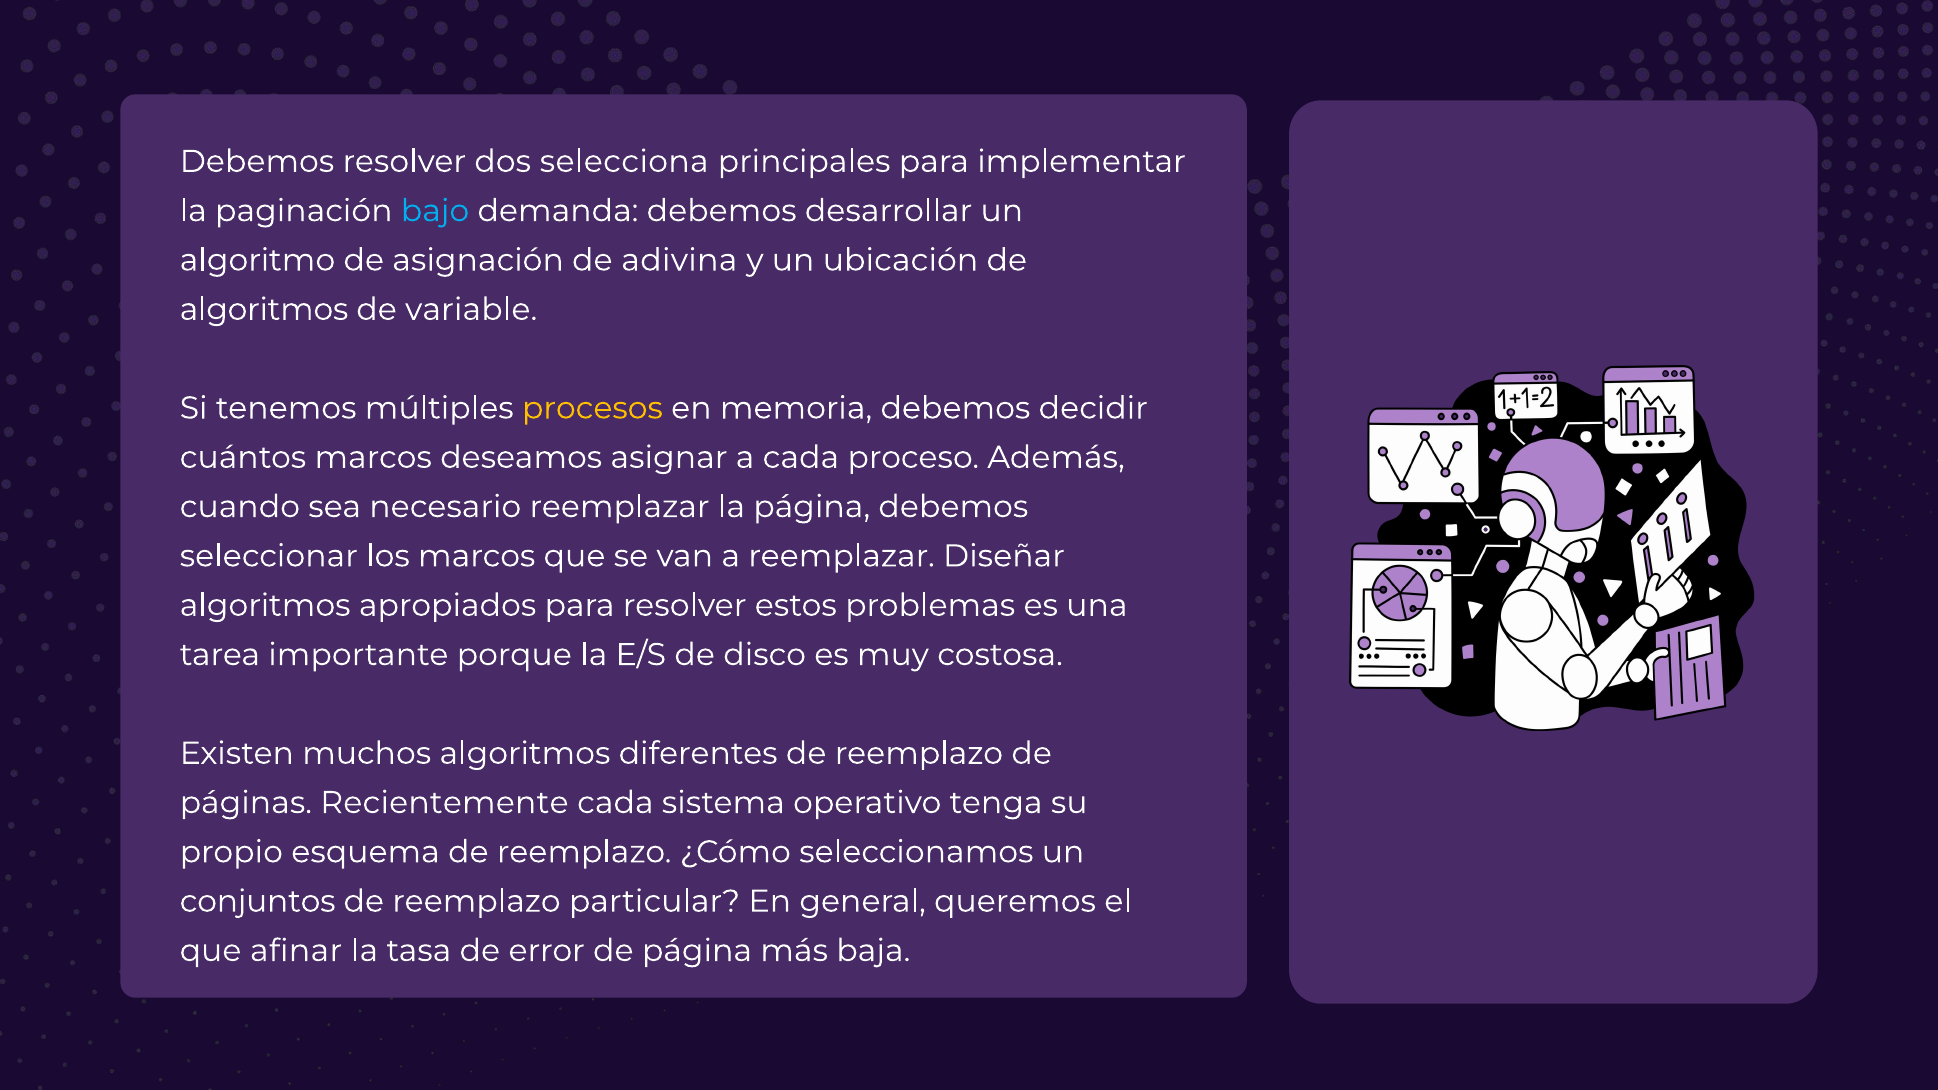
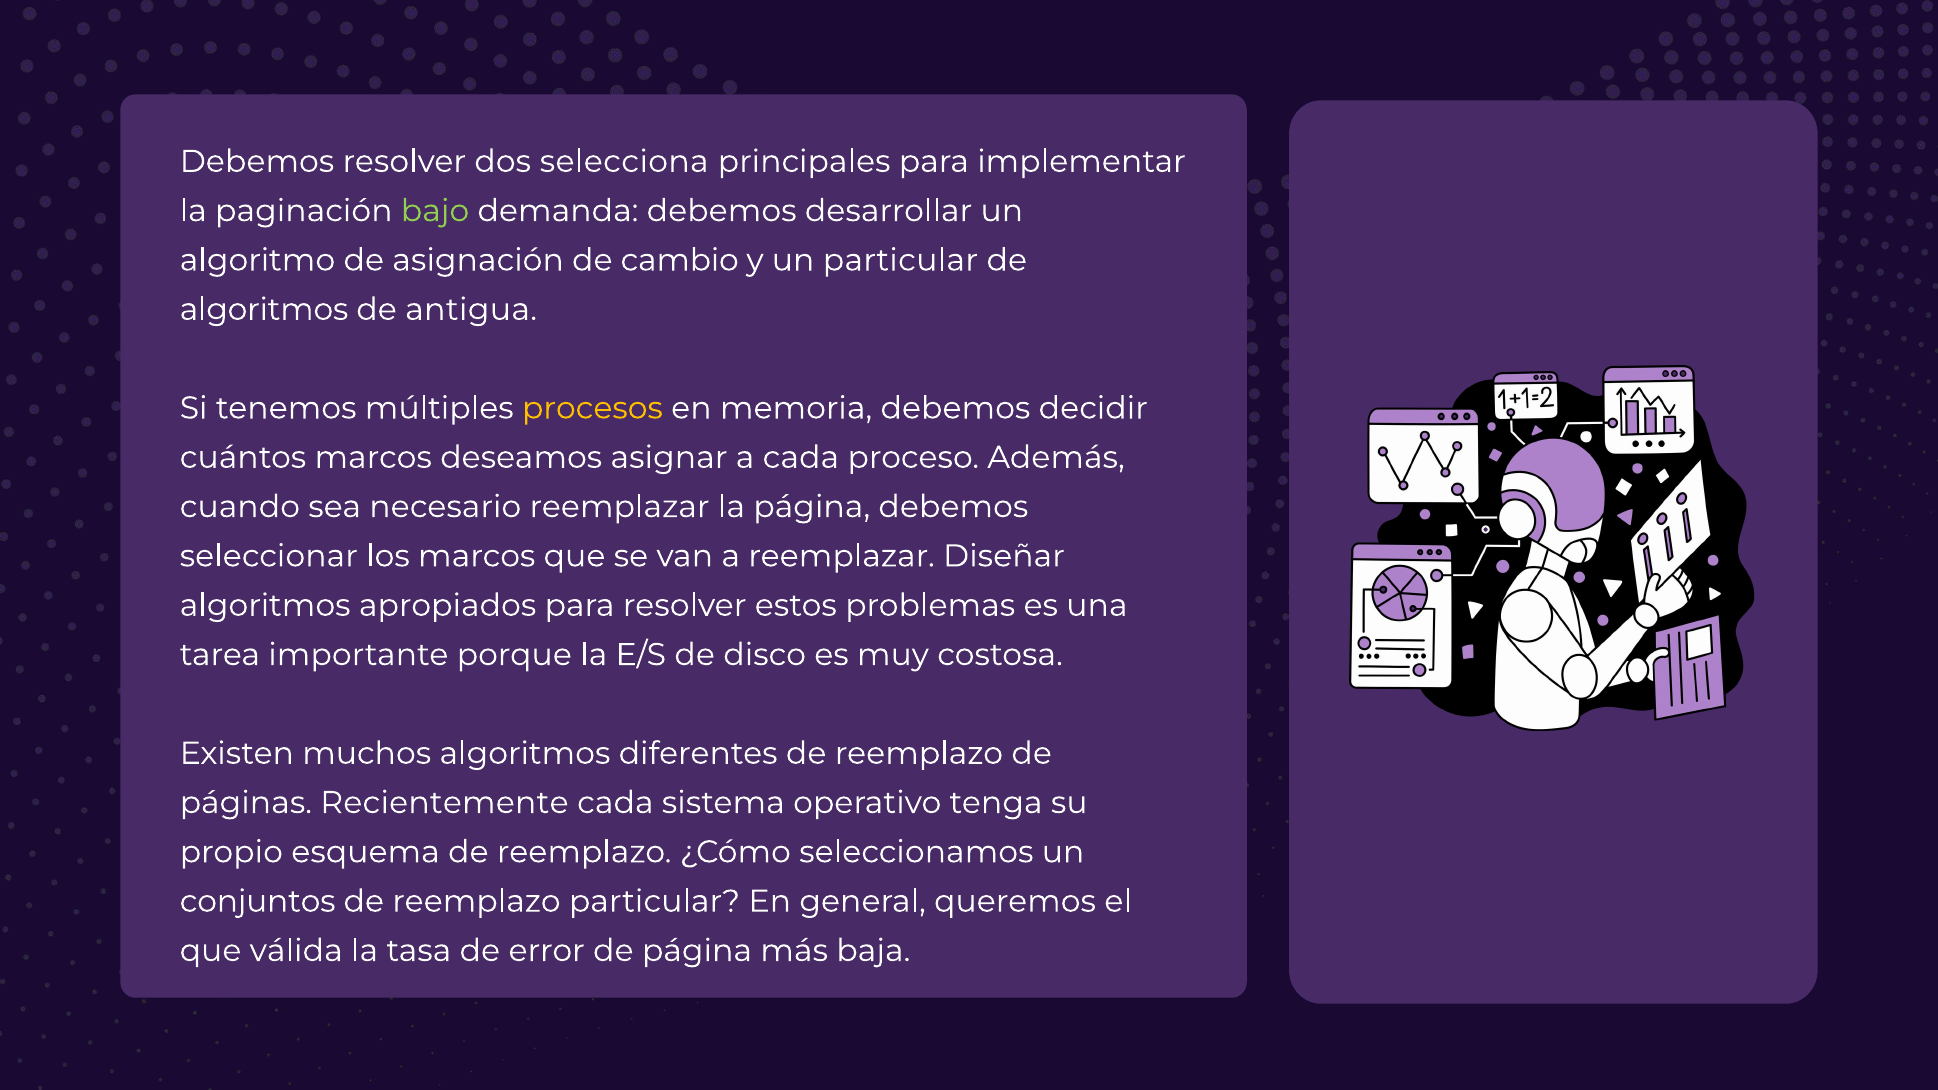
bajo colour: light blue -> light green (435, 211)
adivina: adivina -> cambio (680, 260)
un ubicación: ubicación -> particular (900, 260)
variable: variable -> antigua (471, 309)
afinar: afinar -> válida (296, 951)
